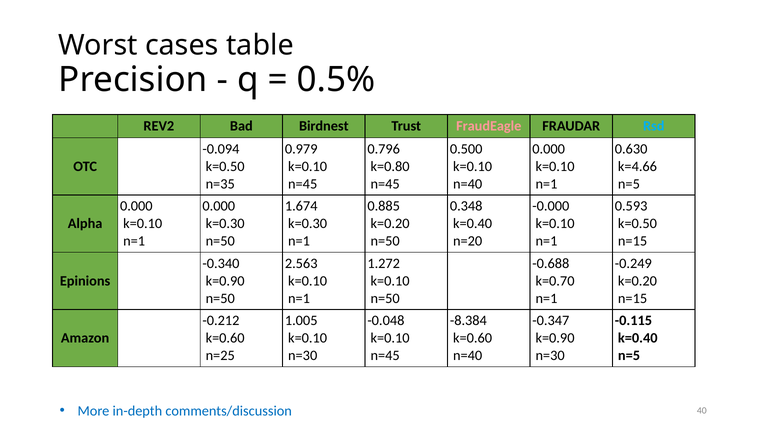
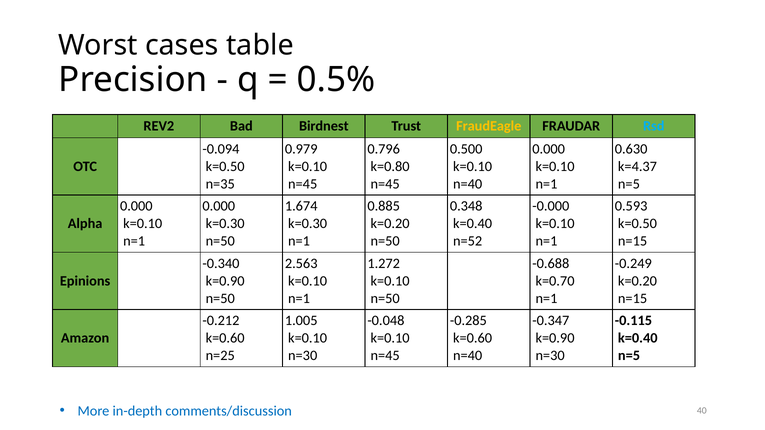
FraudEagle colour: pink -> yellow (489, 126)
k=4.66: k=4.66 -> k=4.37 (637, 167)
n=20: n=20 -> n=52 (468, 241)
-8.384: -8.384 -> -0.285 (468, 321)
